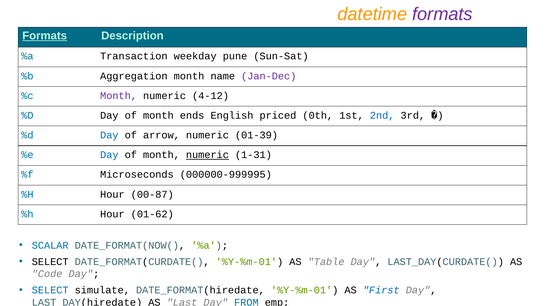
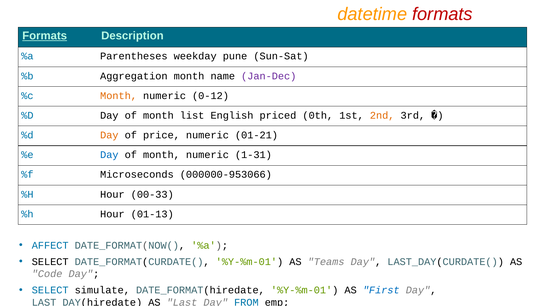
formats colour: purple -> red (442, 14)
Transaction: Transaction -> Parentheses (134, 56)
Month colour: purple -> orange (119, 96)
4-12: 4-12 -> 0-12 (211, 96)
ends: ends -> list (192, 116)
2nd colour: blue -> orange (382, 116)
Day colour: blue -> orange (109, 135)
arrow: arrow -> price (161, 135)
01-39: 01-39 -> 01-21 (256, 135)
numeric underline: present -> none (207, 155)
000000-999995: 000000-999995 -> 000000-953066 (226, 175)
00-87: 00-87 -> 00-33 (152, 195)
01-62: 01-62 -> 01-13 (152, 214)
SCALAR: SCALAR -> AFFECT (50, 246)
Table: Table -> Teams (326, 262)
